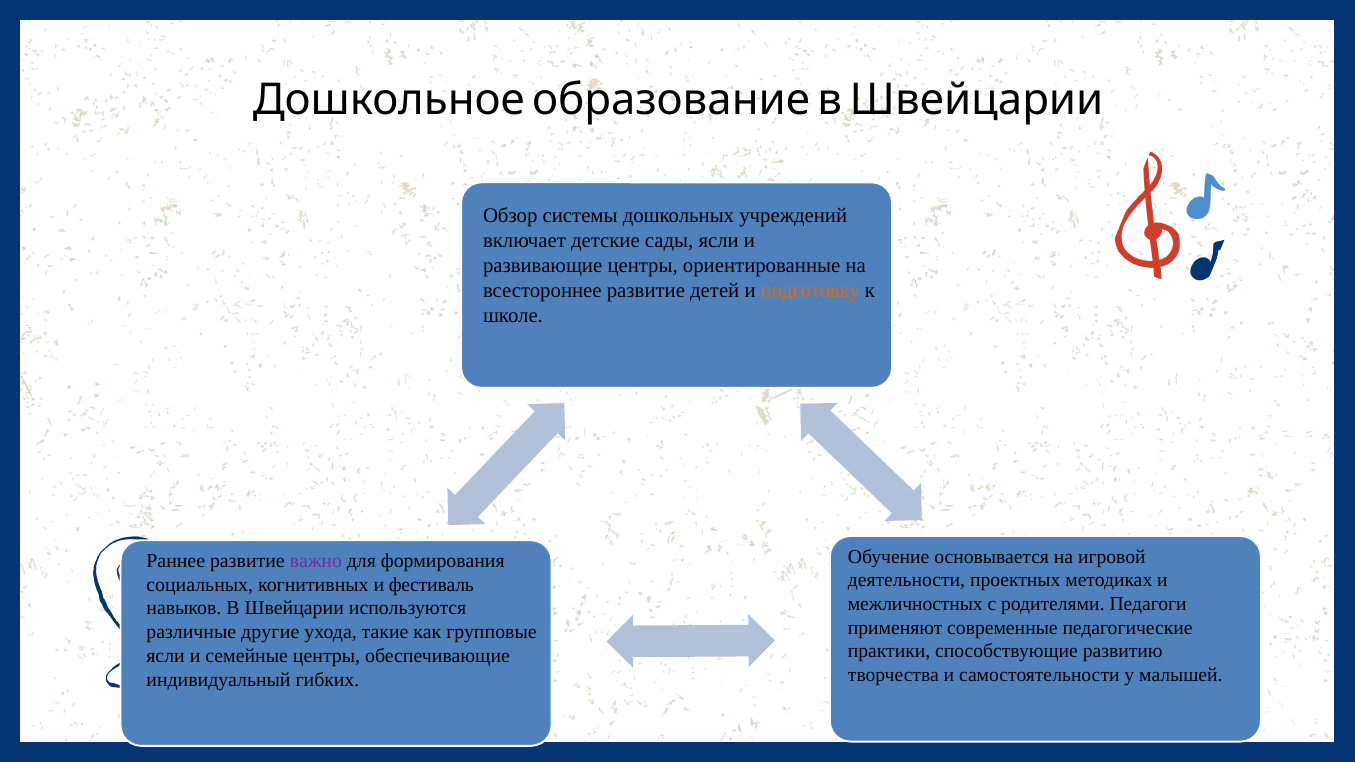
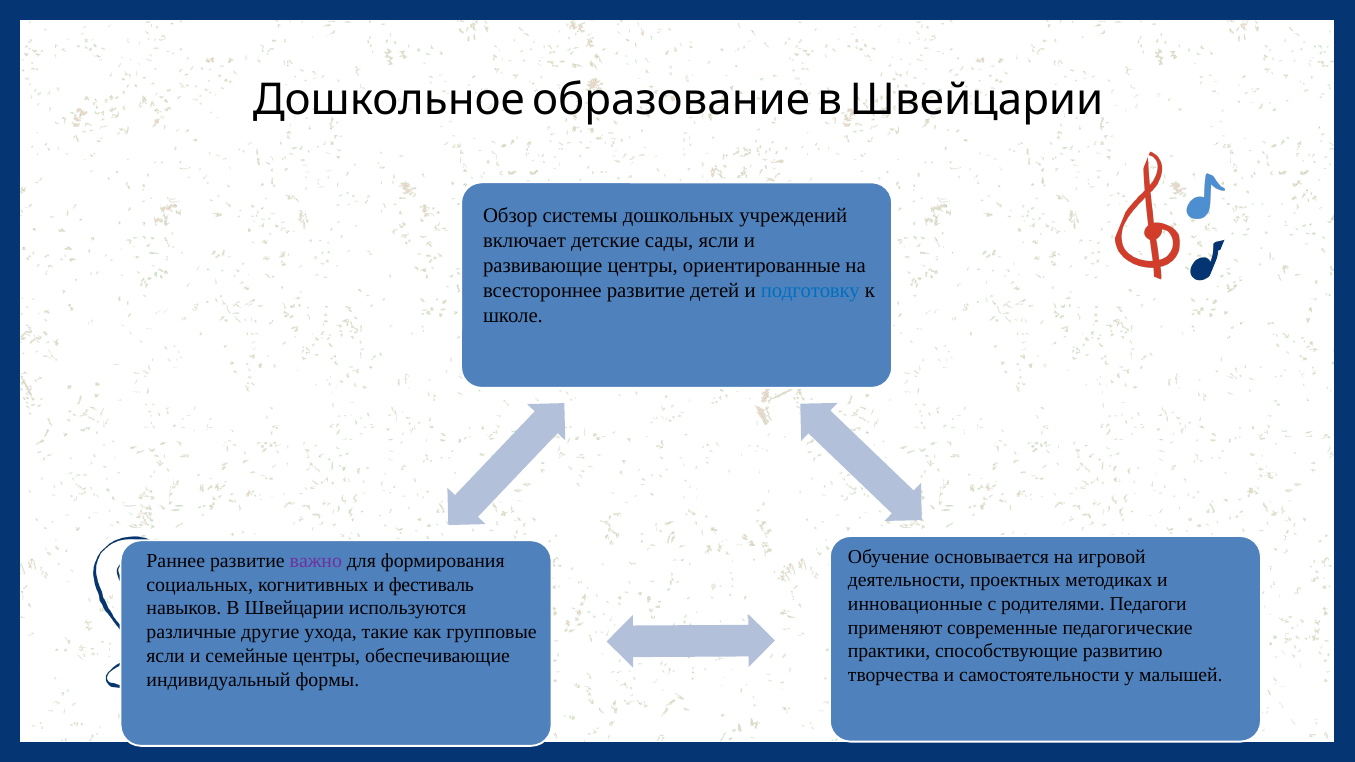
подготовку colour: orange -> blue (810, 291)
межличностных: межличностных -> инновационные (915, 604)
гибких: гибких -> формы (327, 680)
